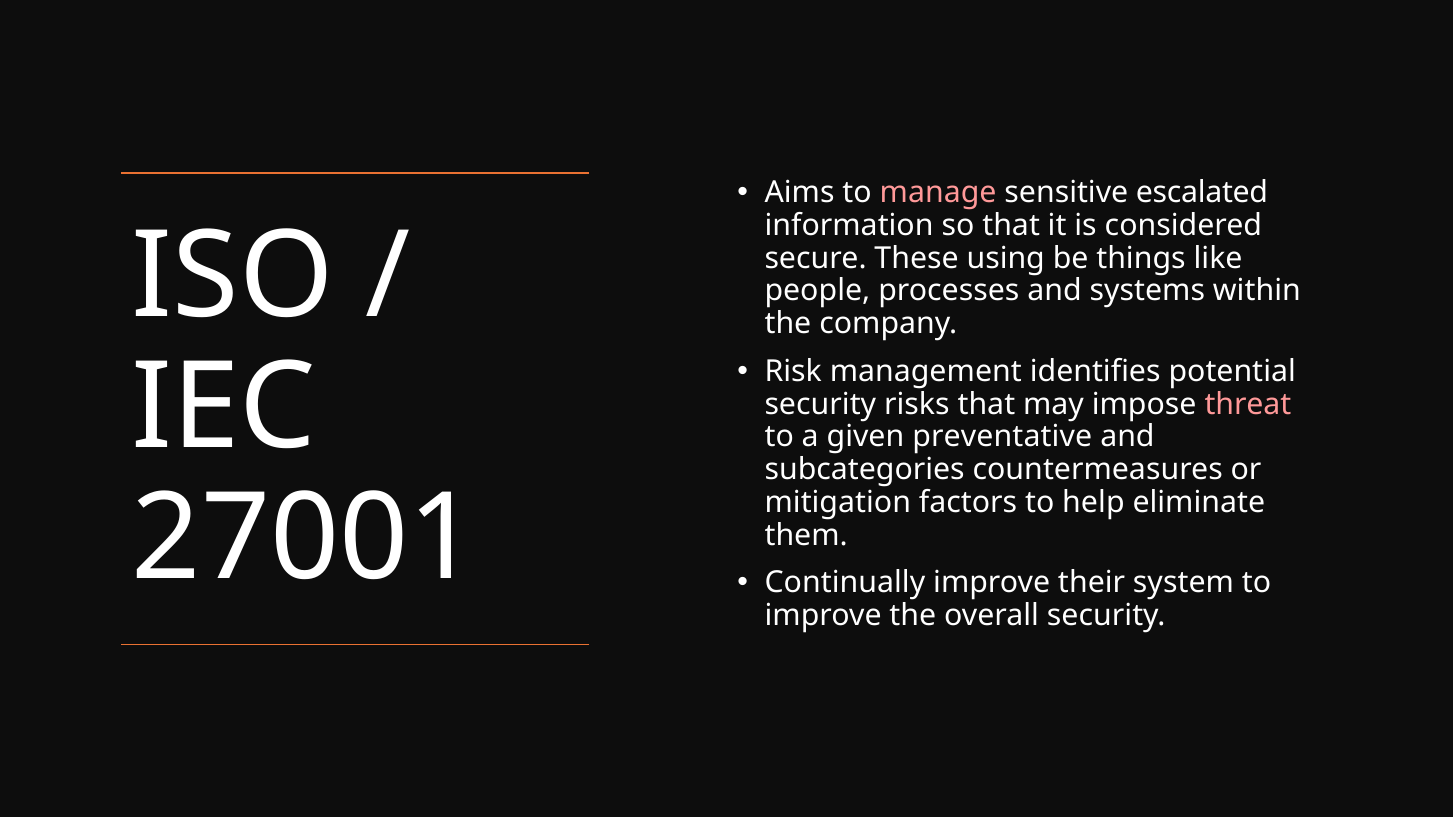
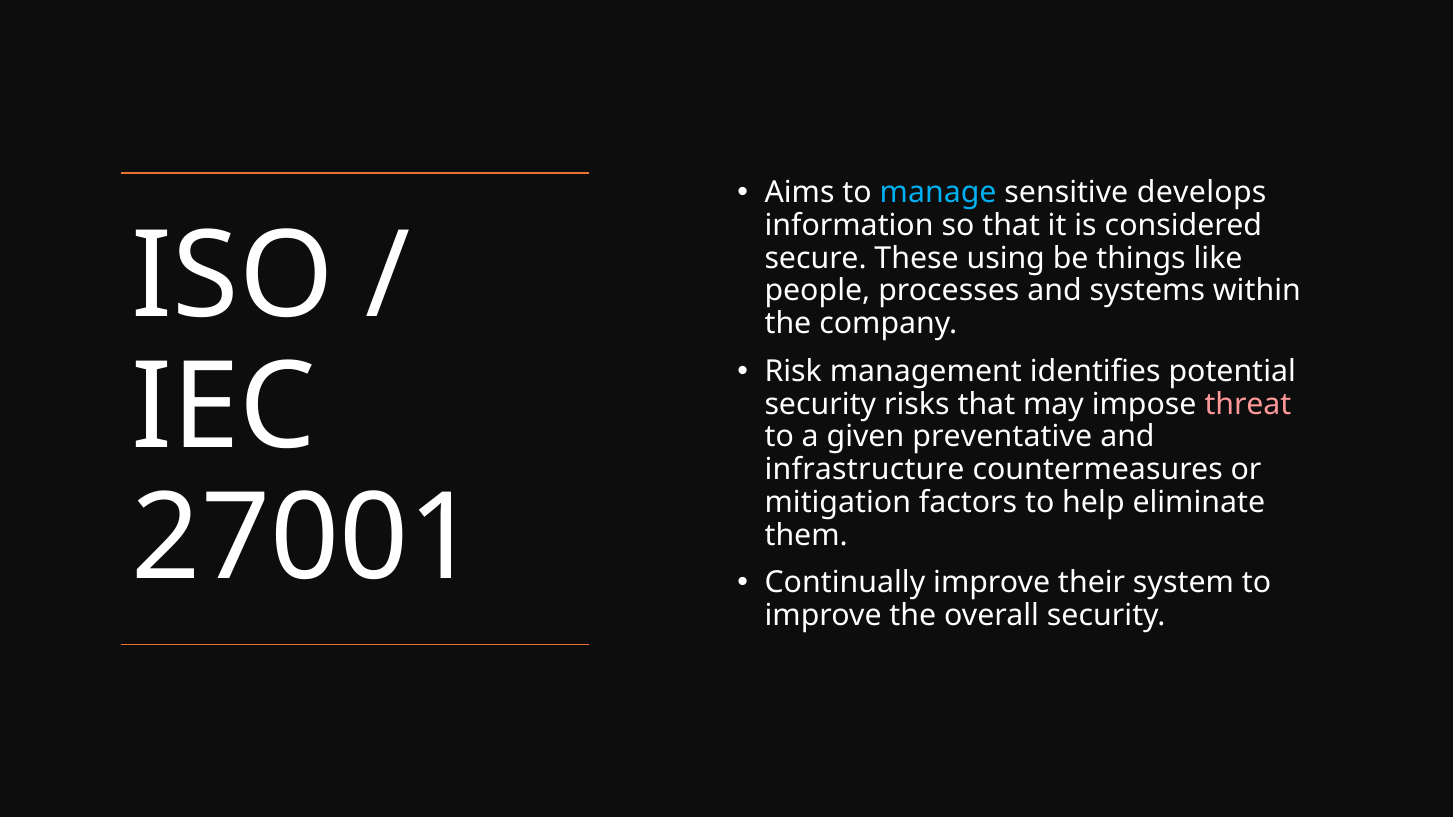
manage colour: pink -> light blue (938, 193)
escalated: escalated -> develops (1202, 193)
subcategories: subcategories -> infrastructure (865, 470)
